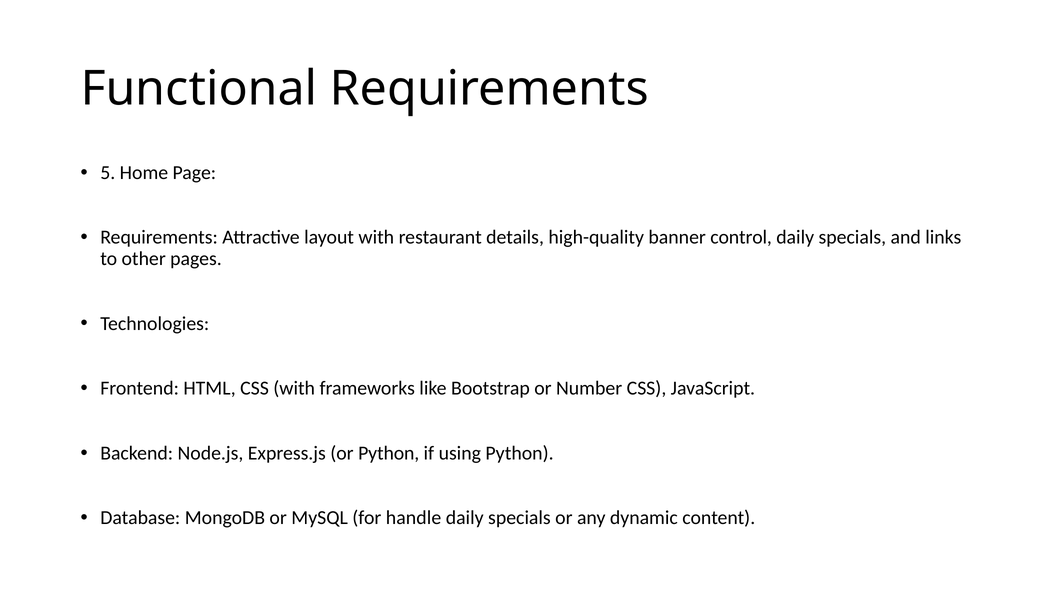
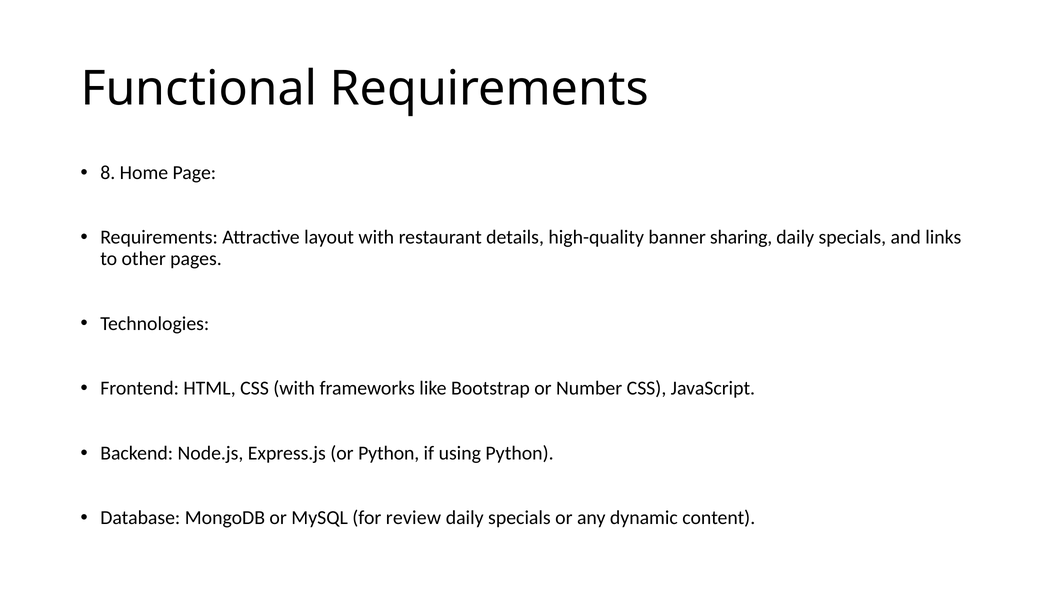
5: 5 -> 8 (108, 173)
control: control -> sharing (741, 237)
handle: handle -> review (413, 518)
